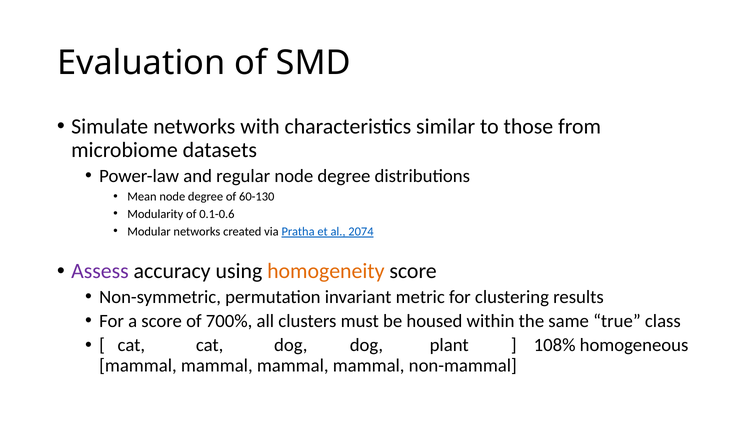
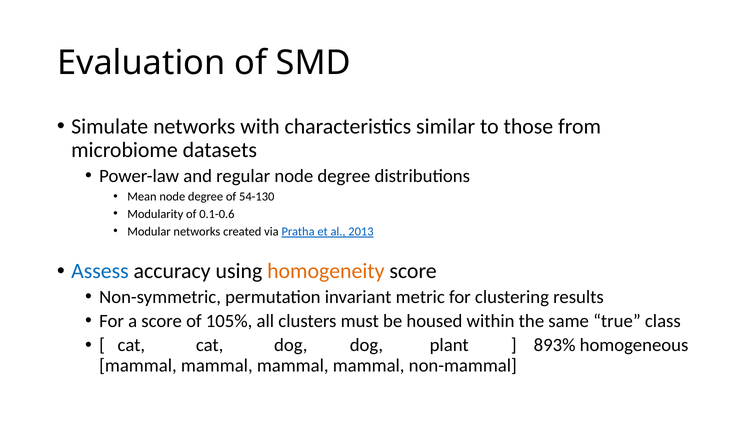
60-130: 60-130 -> 54-130 (257, 197)
2074: 2074 -> 2013 (361, 232)
Assess colour: purple -> blue (100, 271)
700%: 700% -> 105% (229, 321)
108%: 108% -> 893% (555, 345)
